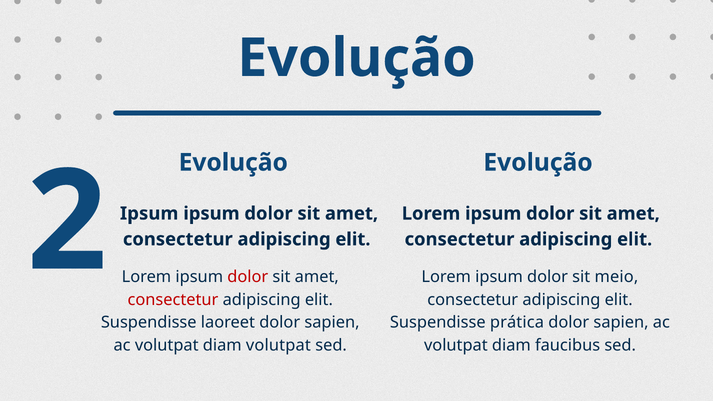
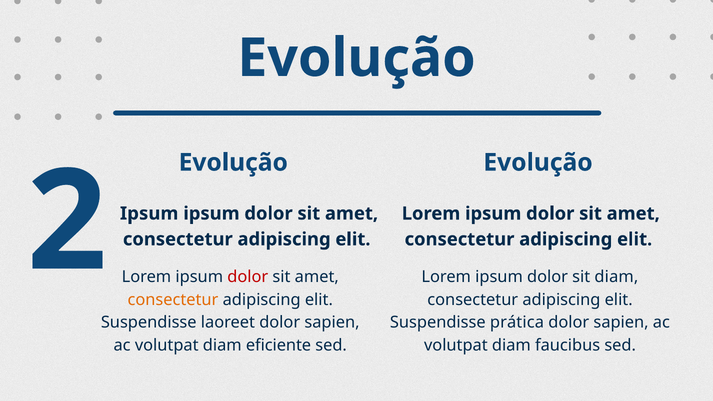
sit meio: meio -> diam (616, 277)
consectetur colour: red -> orange (173, 300)
diam volutpat: volutpat -> eficiente (279, 346)
